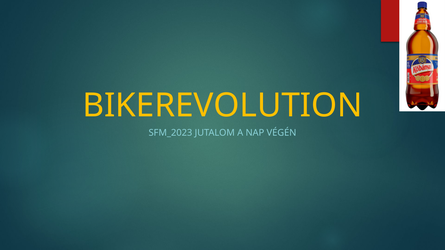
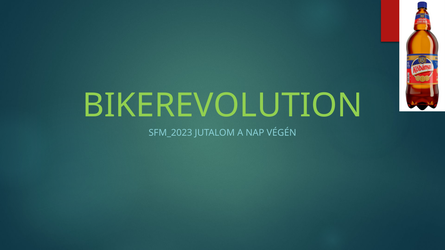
BIKEREVOLUTION colour: yellow -> light green (222, 106)
